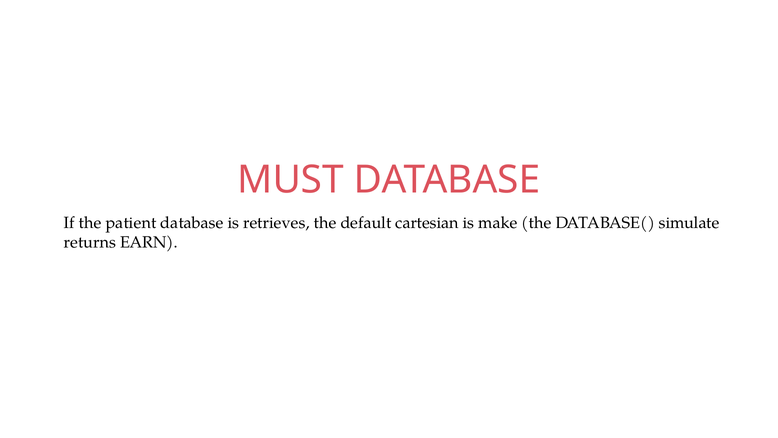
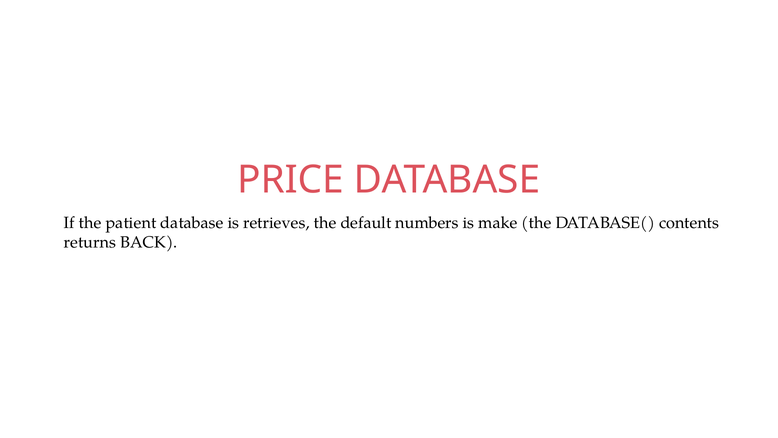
MUST: MUST -> PRICE (291, 180)
cartesian: cartesian -> numbers (427, 223)
simulate: simulate -> contents (689, 223)
EARN: EARN -> BACK (149, 242)
